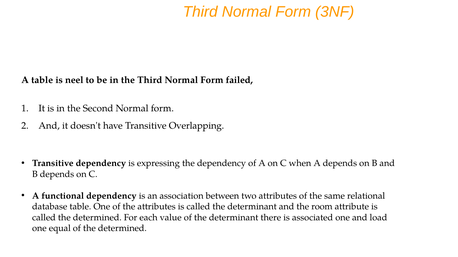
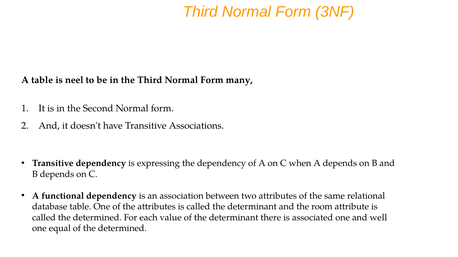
failed: failed -> many (239, 80)
Overlapping: Overlapping -> Associations (196, 126)
load: load -> well (378, 218)
